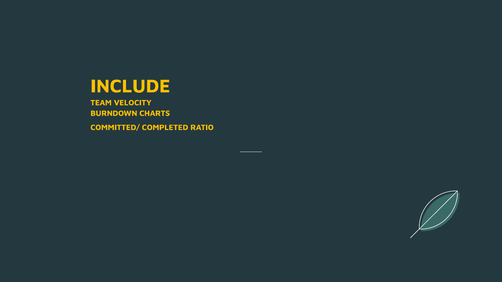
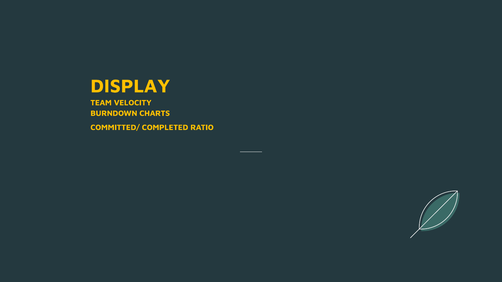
INCLUDE: INCLUDE -> DISPLAY (130, 86)
